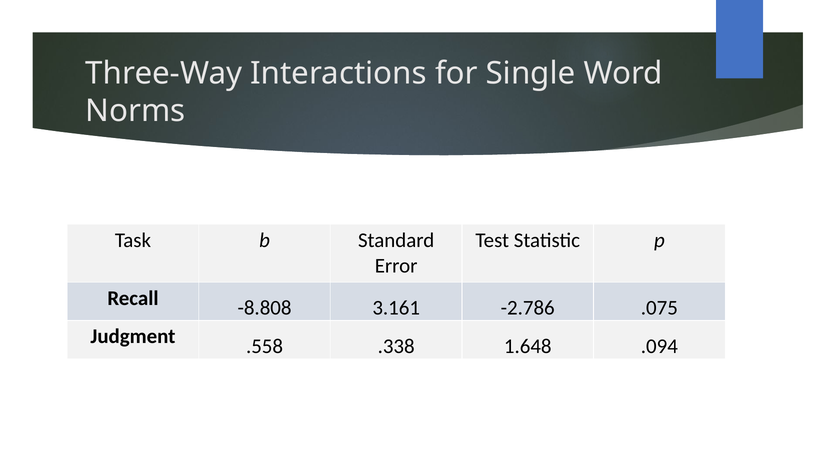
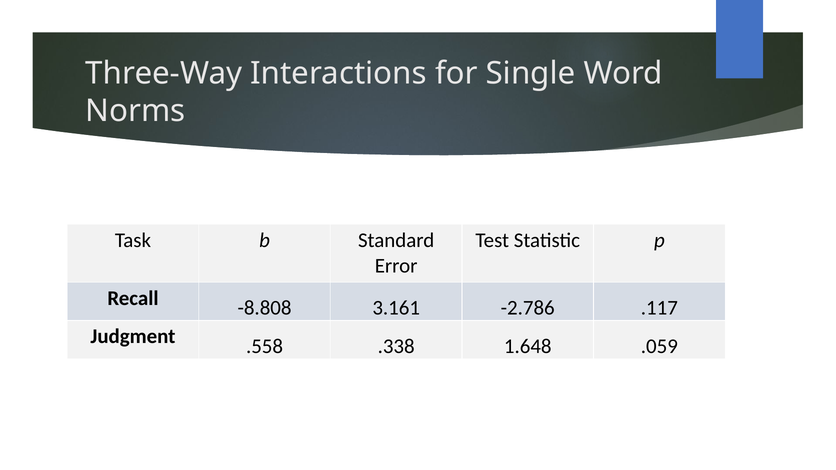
.075: .075 -> .117 (659, 308)
.094: .094 -> .059 (659, 346)
